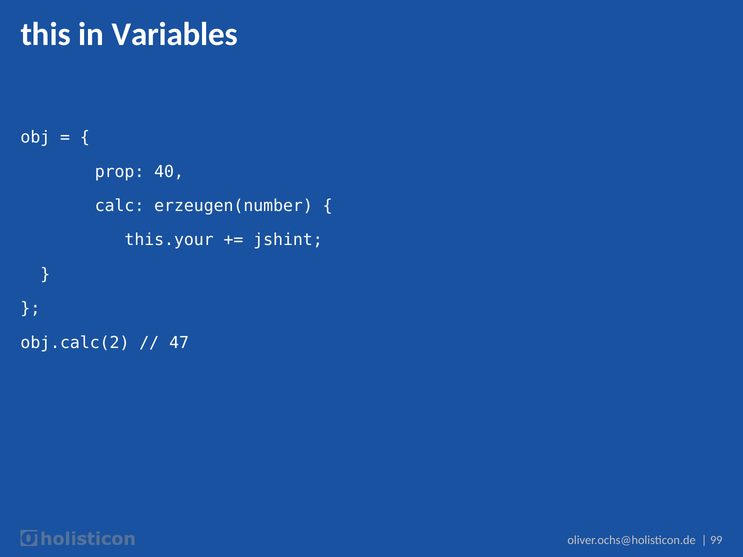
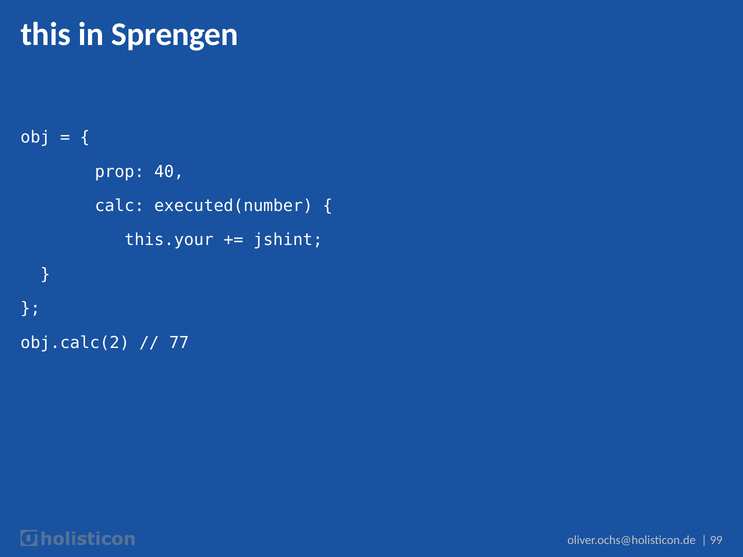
Variables: Variables -> Sprengen (175, 34)
erzeugen(number: erzeugen(number -> executed(number (234, 206)
47: 47 -> 77 (179, 343)
